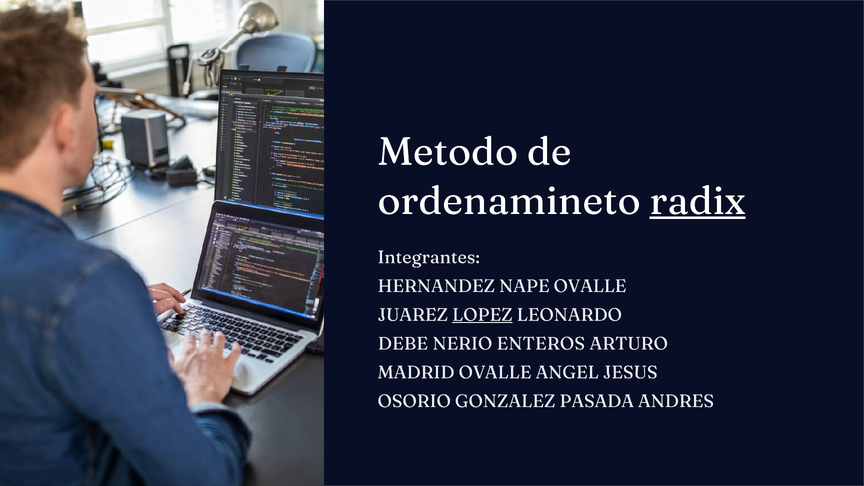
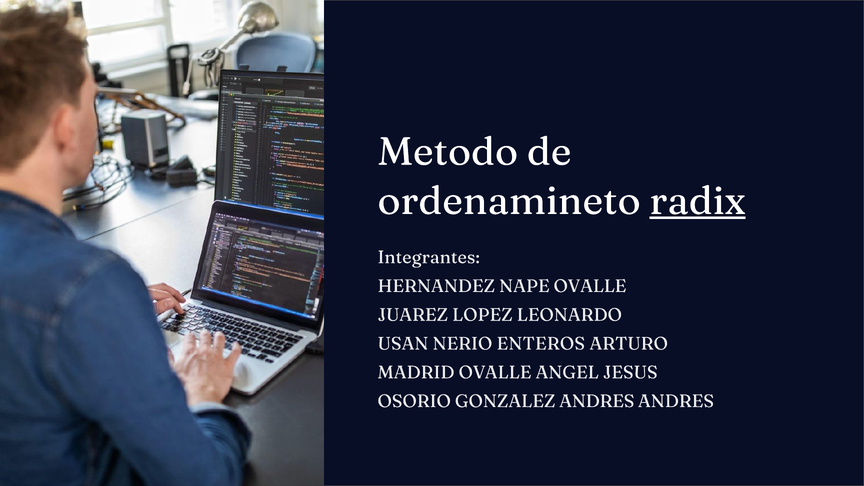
LOPEZ underline: present -> none (482, 315)
DEBE: DEBE -> USAN (403, 344)
GONZALEZ PASADA: PASADA -> ANDRES (597, 401)
